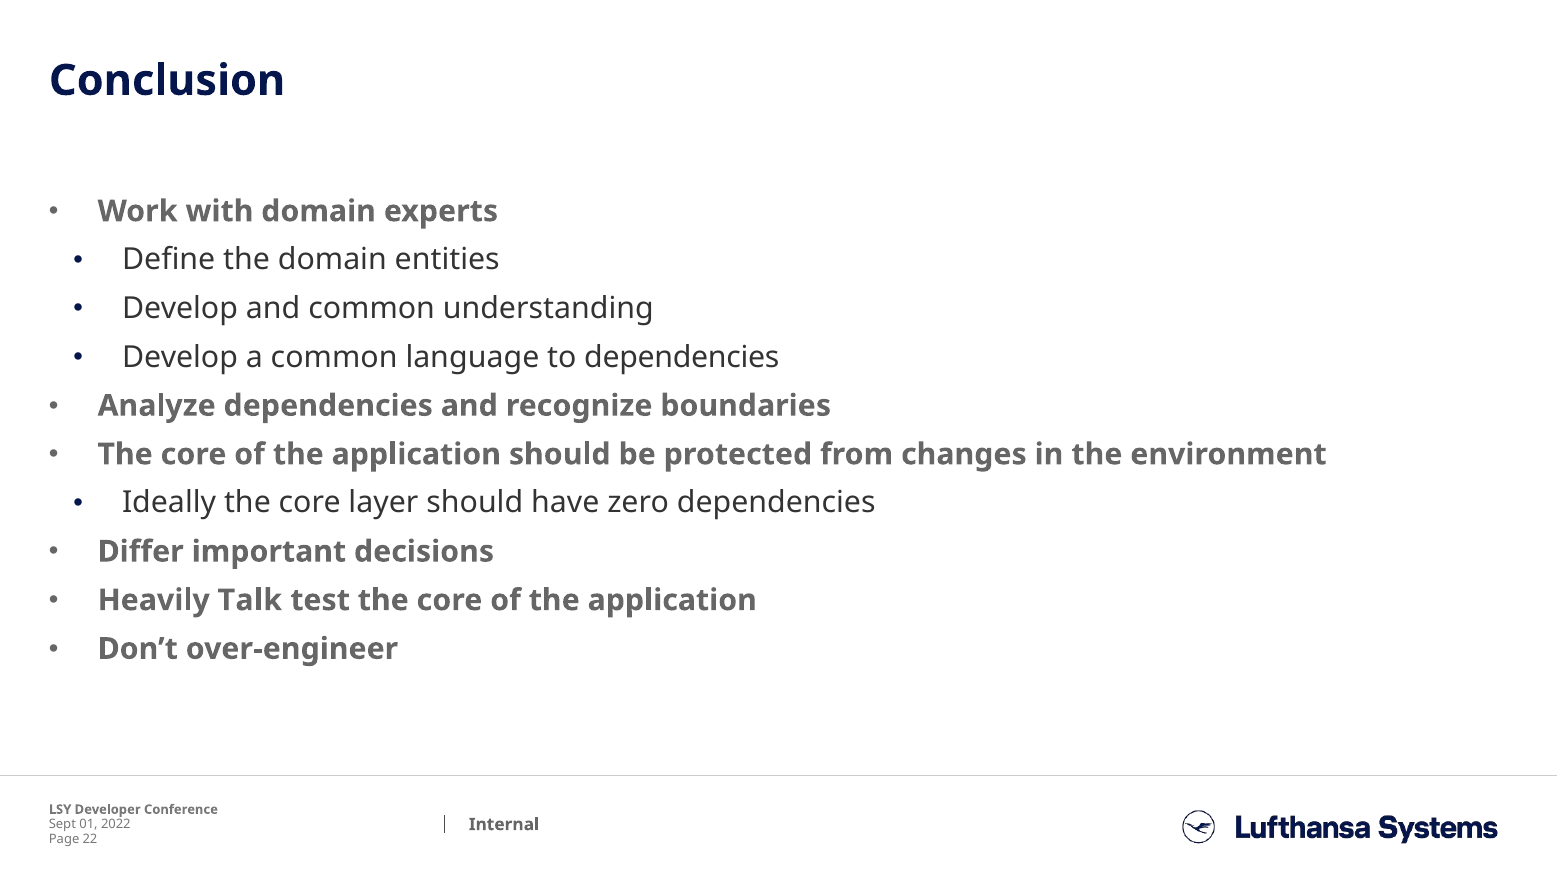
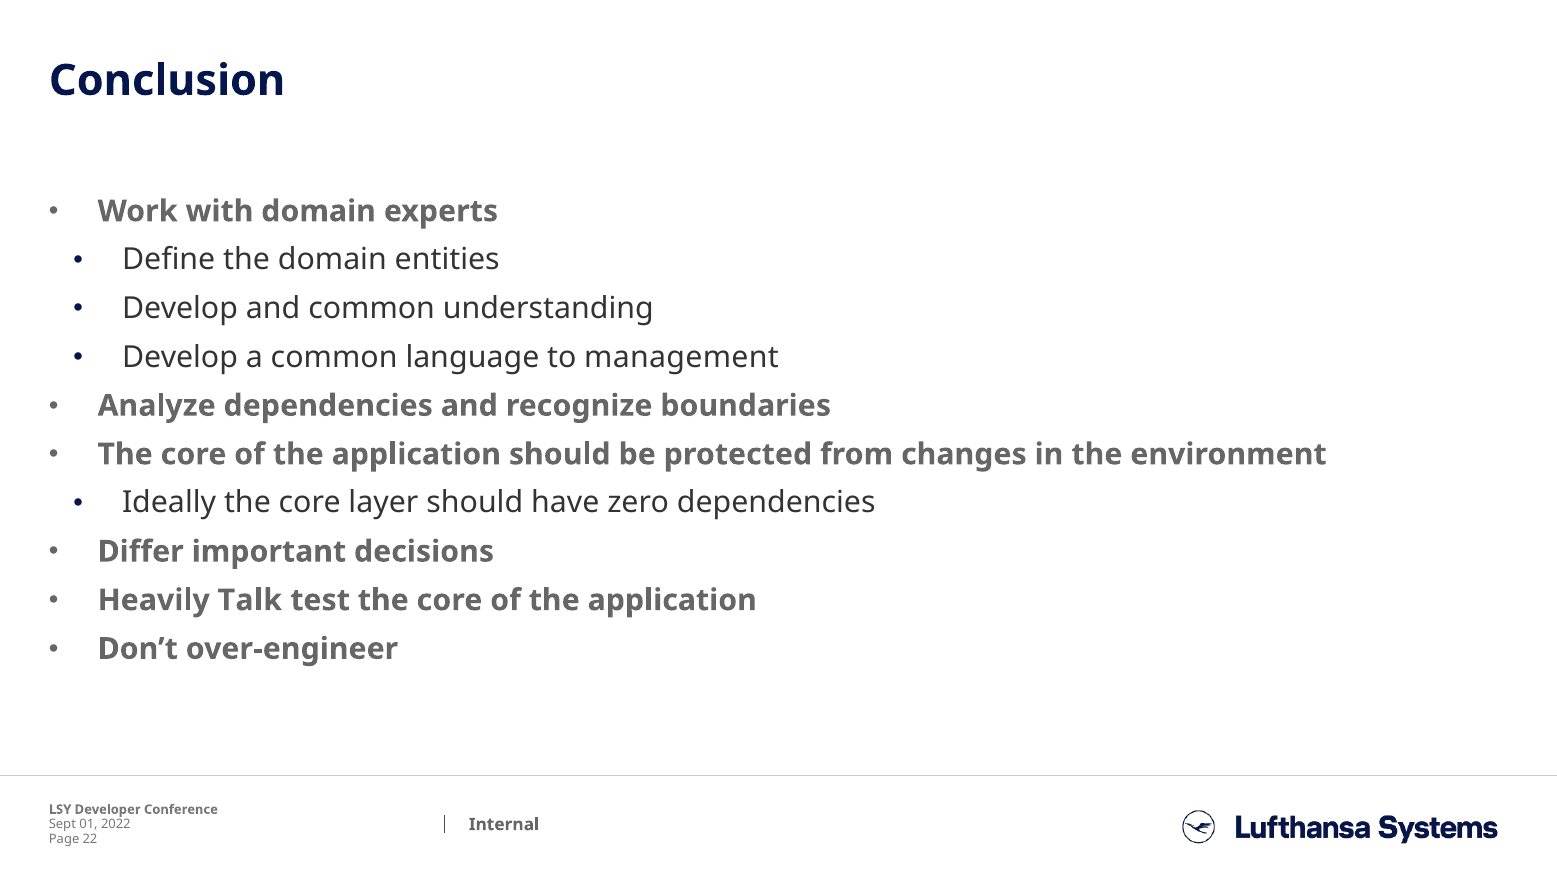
to dependencies: dependencies -> management (681, 357)
